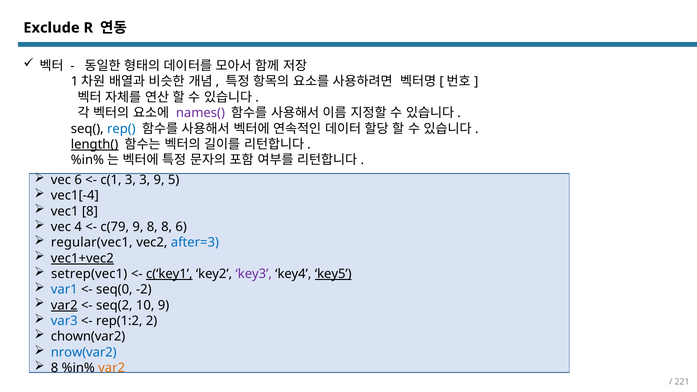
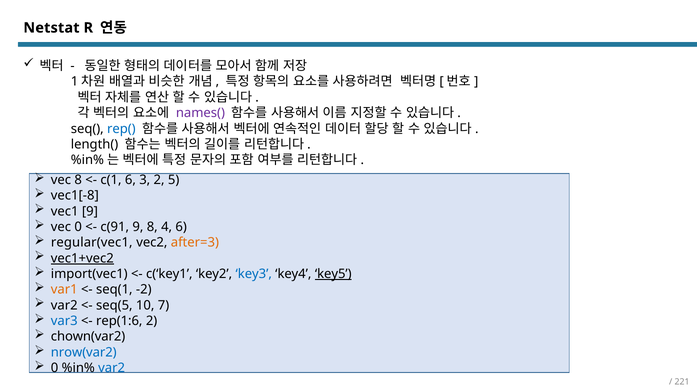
Exclude: Exclude -> Netstat (51, 28)
length( underline: present -> none (95, 144)
vec 6: 6 -> 8 (78, 180)
c(1 3: 3 -> 6 (130, 180)
3 9: 9 -> 2 (159, 180)
vec1[-4: vec1[-4 -> vec1[-8 (75, 196)
vec1 8: 8 -> 9 (90, 211)
vec 4: 4 -> 0 (78, 227)
c(79: c(79 -> c(91 (115, 227)
8 8: 8 -> 4 (167, 227)
after=3 colour: blue -> orange (195, 243)
setrep(vec1: setrep(vec1 -> import(vec1 (89, 274)
c(‘key1 underline: present -> none (169, 274)
key3 colour: purple -> blue (254, 274)
var1 colour: blue -> orange (64, 290)
seq(0: seq(0 -> seq(1 (114, 290)
var2 underline: present -> none (64, 305)
seq(2: seq(2 -> seq(5 (114, 305)
10 9: 9 -> 7 (164, 305)
rep(1:2: rep(1:2 -> rep(1:6 (119, 321)
8: 8 -> 0 (55, 368)
var2 colour: orange -> blue (112, 368)
